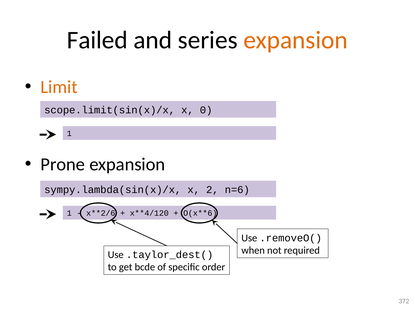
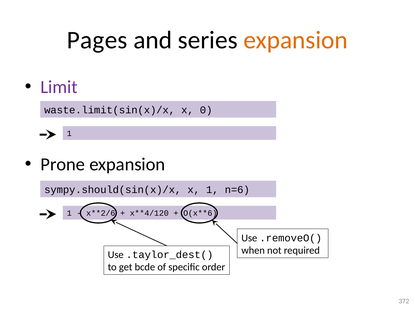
Failed: Failed -> Pages (97, 40)
Limit colour: orange -> purple (59, 87)
scope.limit(sin(x)/x: scope.limit(sin(x)/x -> waste.limit(sin(x)/x (110, 110)
sympy.lambda(sin(x)/x: sympy.lambda(sin(x)/x -> sympy.should(sin(x)/x (113, 190)
x 2: 2 -> 1 (212, 190)
